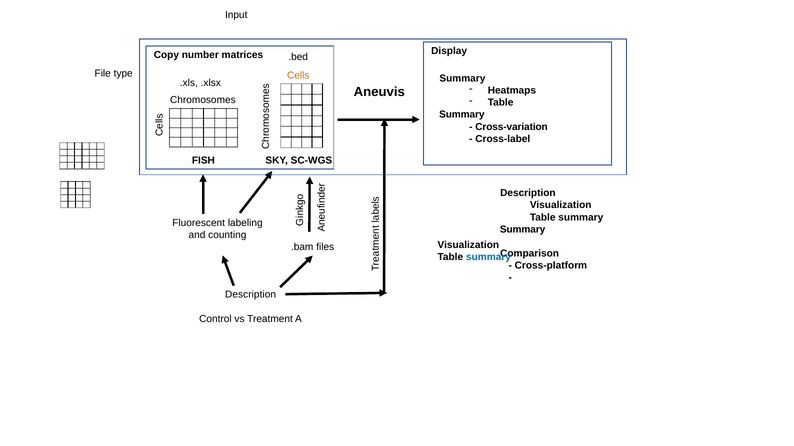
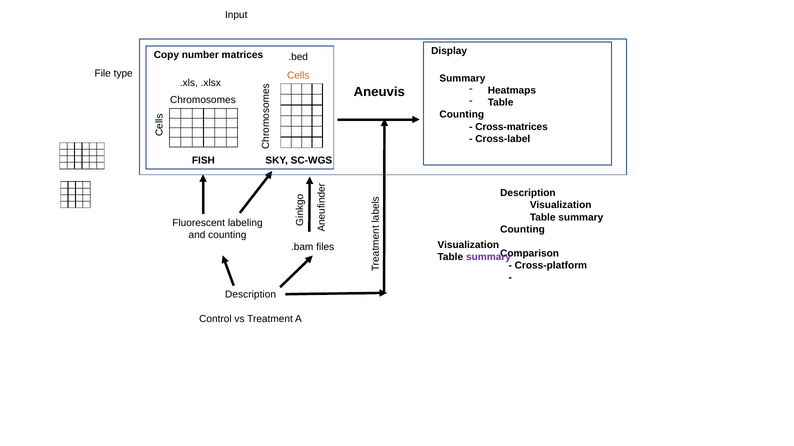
Summary: Summary -> Counting (462, 115)
Cross-variation: Cross-variation -> Cross-matrices (512, 127)
Summary: Summary -> Counting (523, 230)
summary colour: blue -> purple (488, 258)
